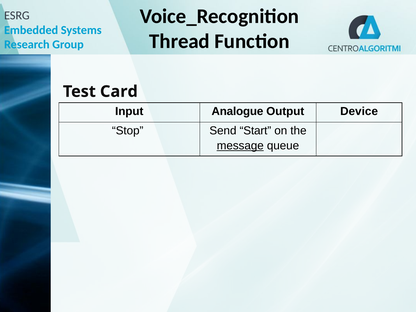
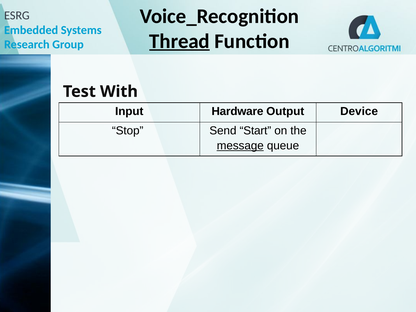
Thread underline: none -> present (180, 41)
Card: Card -> With (119, 92)
Analogue: Analogue -> Hardware (237, 111)
